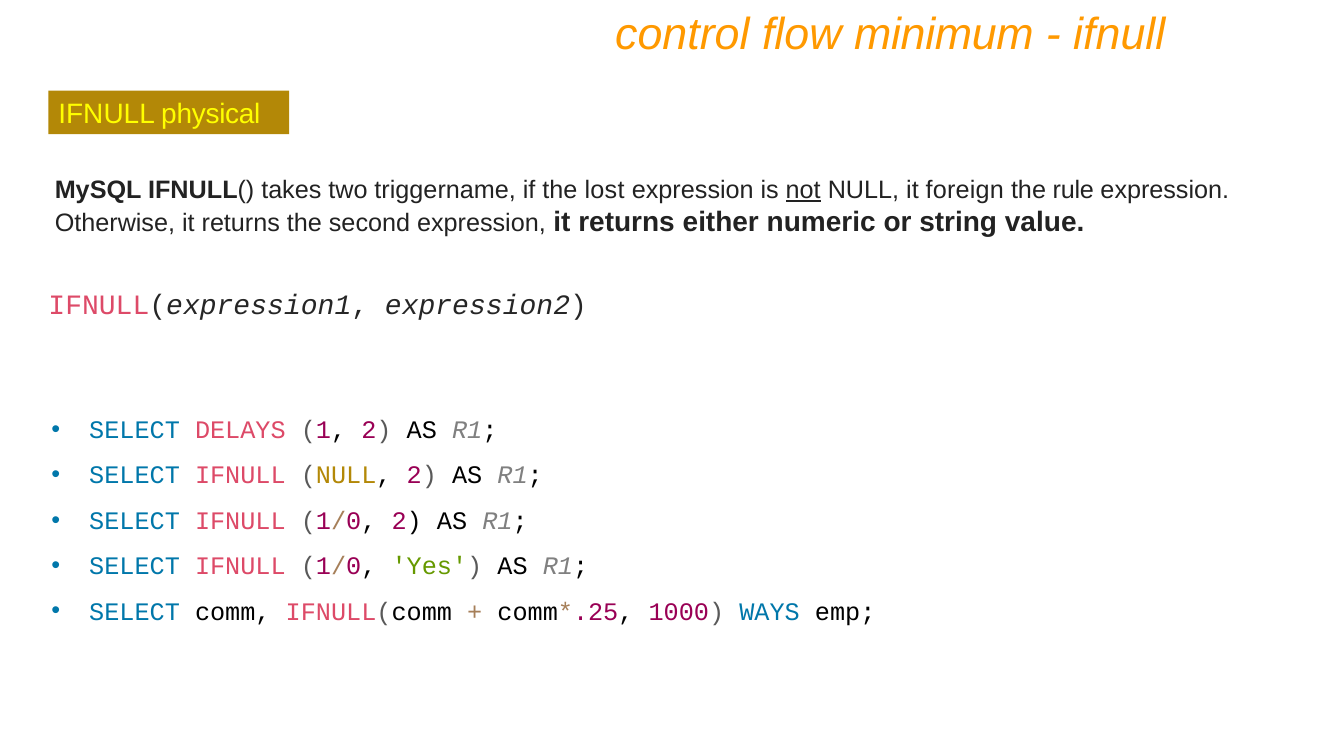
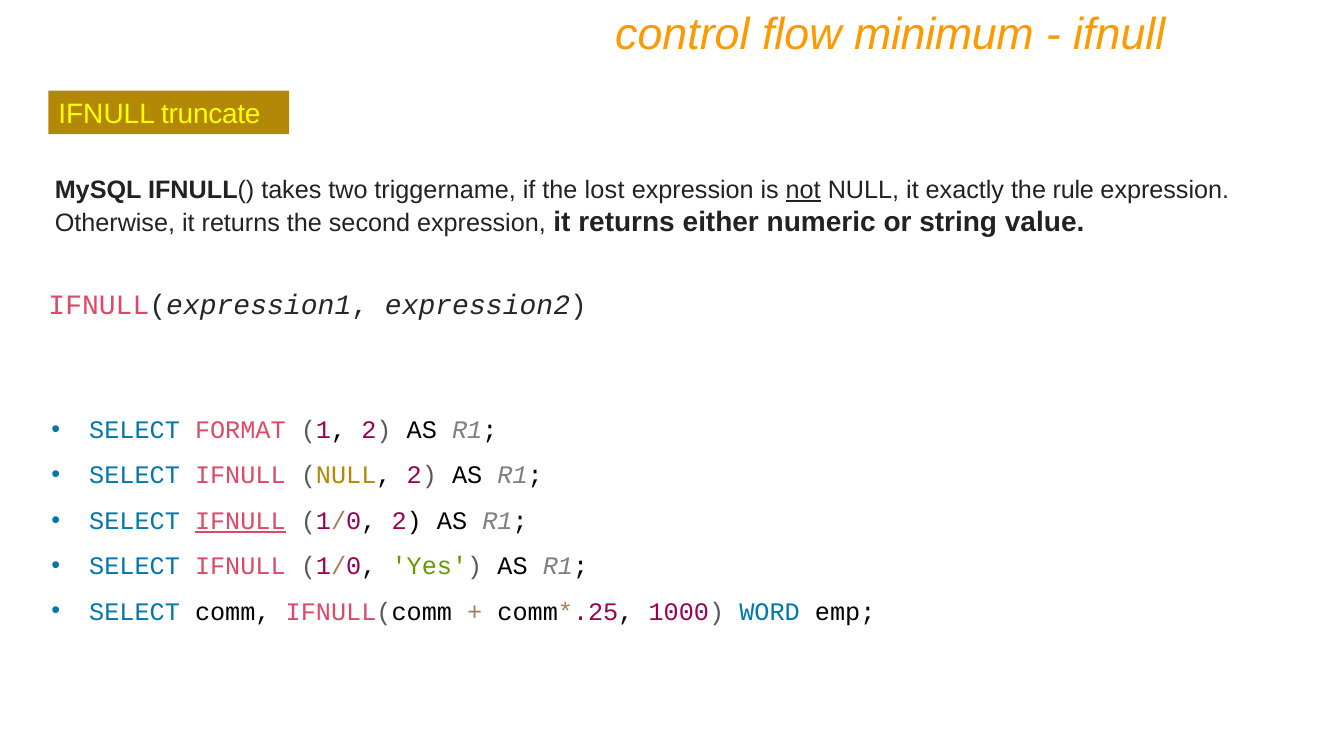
physical: physical -> truncate (211, 114)
foreign: foreign -> exactly (965, 190)
DELAYS: DELAYS -> FORMAT (240, 430)
IFNULL underline: none -> present (240, 521)
WAYS: WAYS -> WORD (770, 612)
